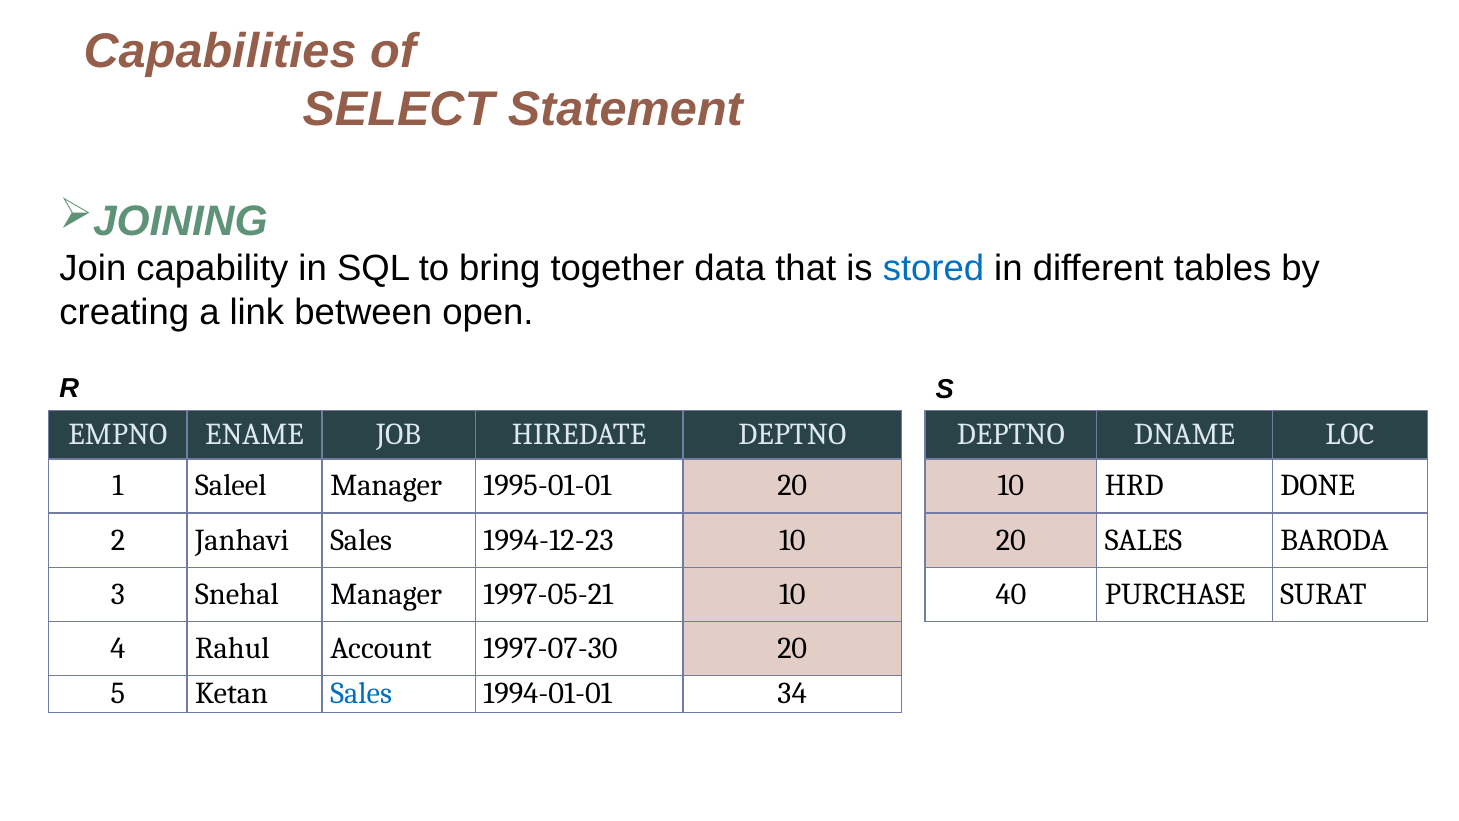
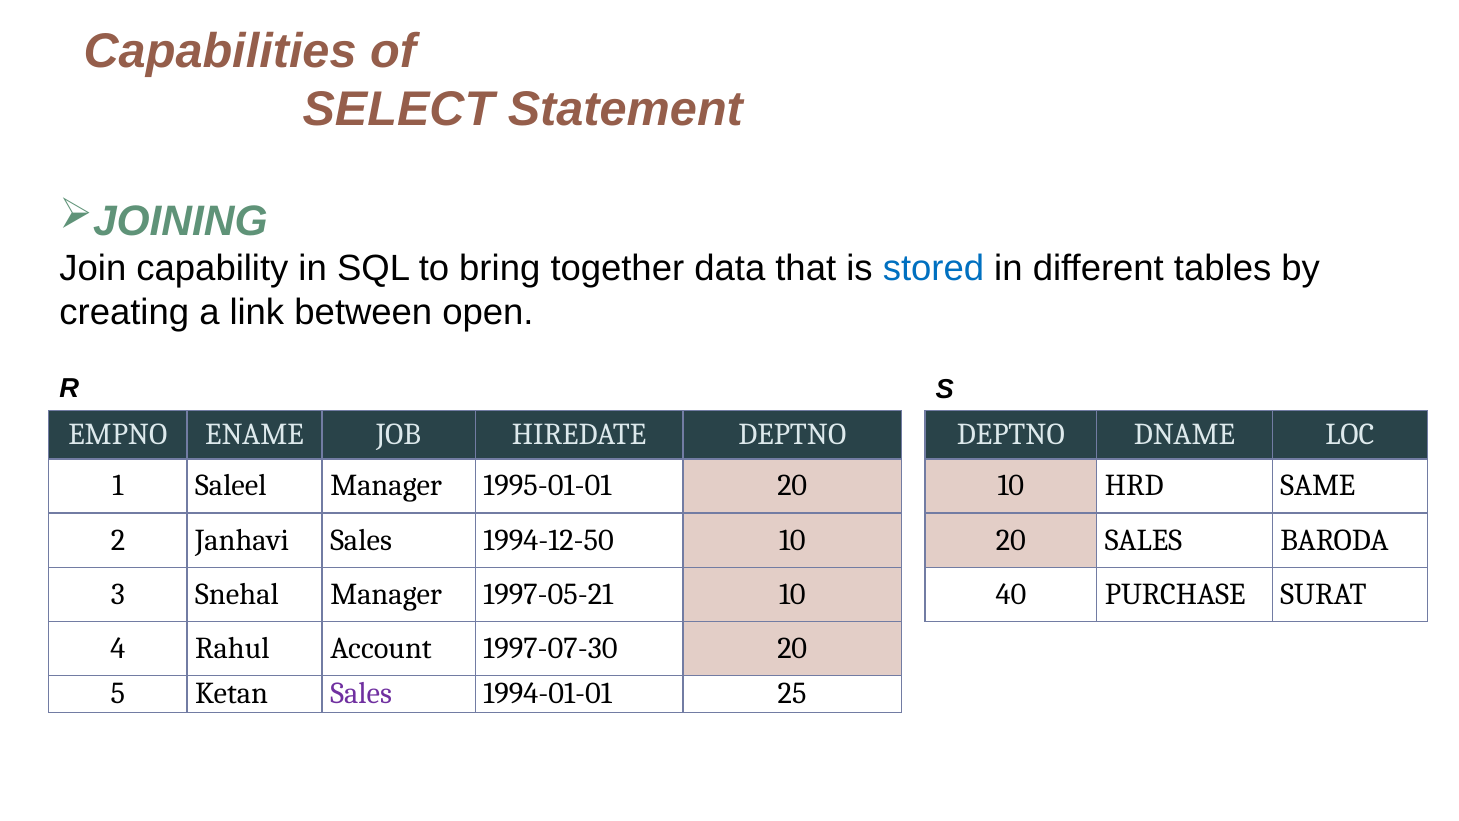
DONE: DONE -> SAME (1318, 486)
1994-12-23: 1994-12-23 -> 1994-12-50 (549, 540)
Sales colour: blue -> purple (361, 694)
34: 34 -> 25 (792, 694)
